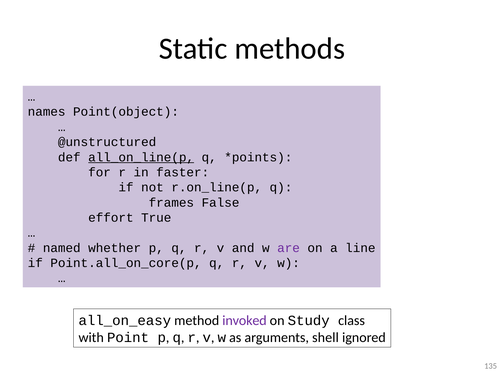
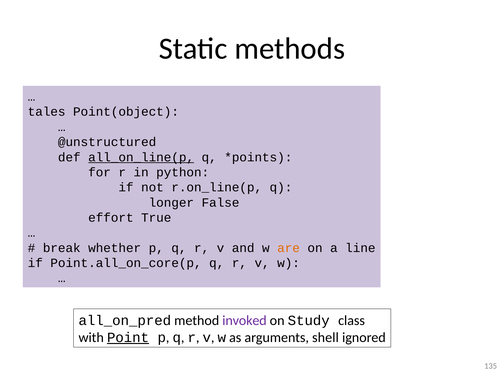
names: names -> tales (47, 112)
faster: faster -> python (183, 172)
frames: frames -> longer (171, 203)
named: named -> break (62, 248)
are colour: purple -> orange (289, 248)
all_on_easy: all_on_easy -> all_on_pred (125, 321)
Point underline: none -> present (128, 337)
